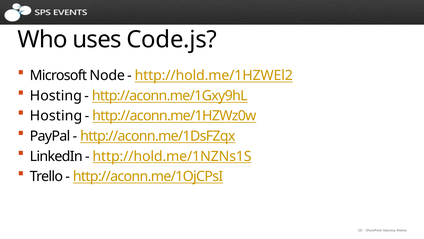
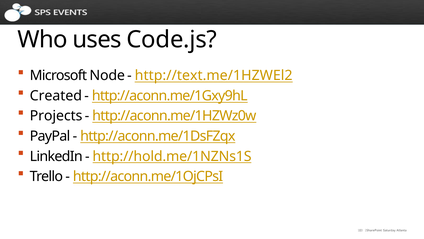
http://hold.me/1HZWEl2: http://hold.me/1HZWEl2 -> http://text.me/1HZWEl2 (214, 75)
Hosting: Hosting -> Created (56, 96)
Hosting: Hosting -> Projects (56, 116)
